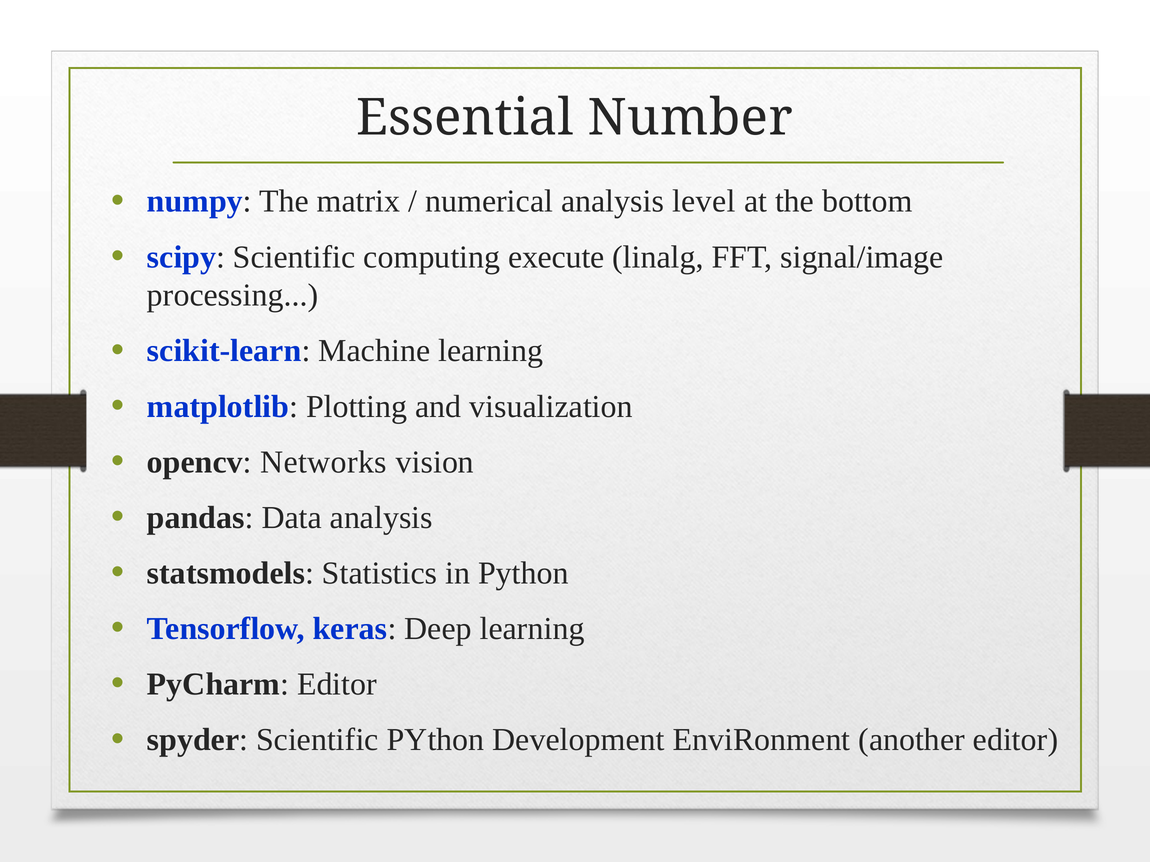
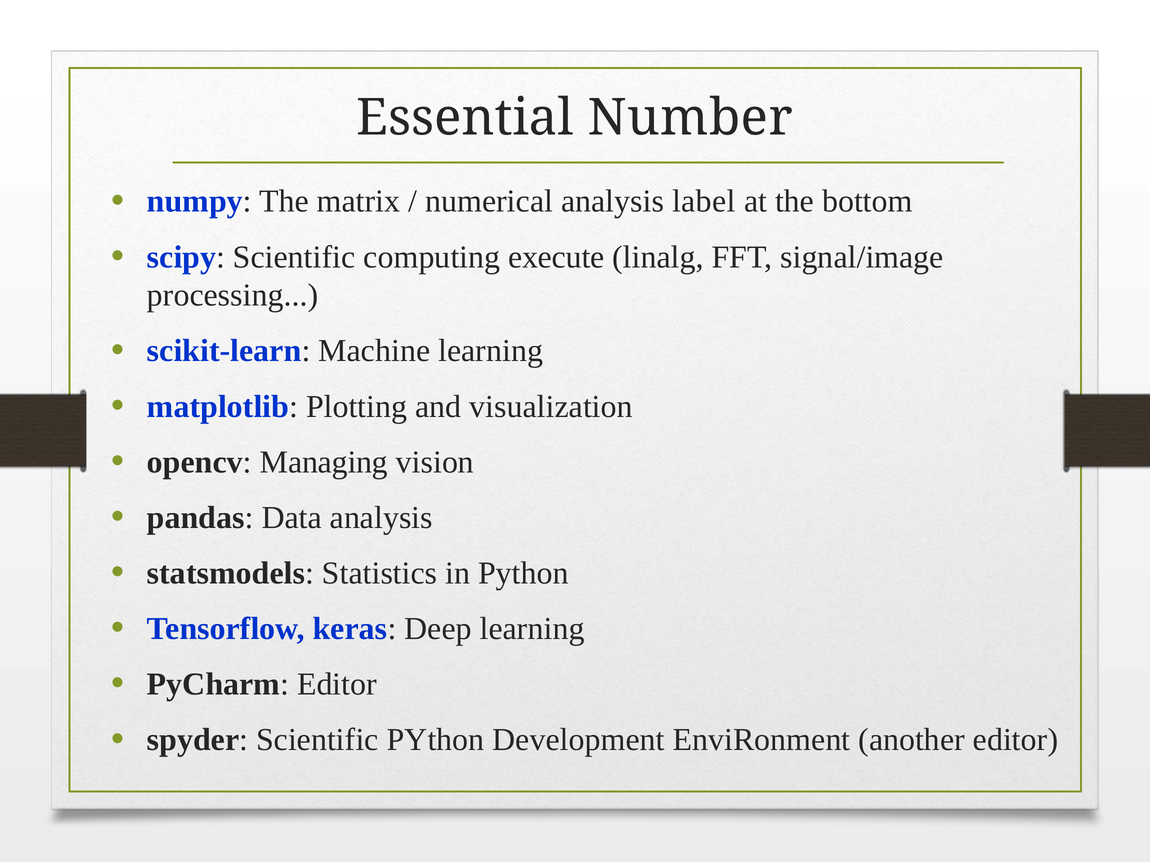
level: level -> label (704, 202)
Networks: Networks -> Managing (324, 462)
